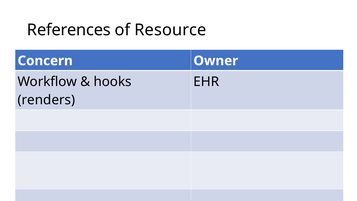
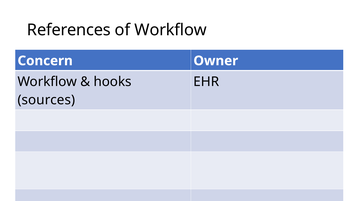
of Resource: Resource -> Workflow (171, 30)
renders: renders -> sources (46, 100)
